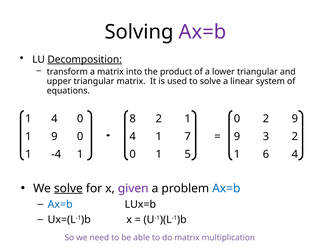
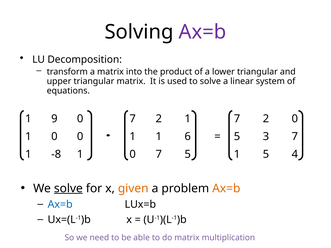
Decomposition underline: present -> none (85, 60)
1 4: 4 -> 9 (54, 119)
8: 8 -> 7 (133, 119)
2 1 0: 0 -> 7 (237, 119)
2 9: 9 -> 0 (295, 119)
9: 9 -> 0 (54, 137)
4: 4 -> 1 (133, 137)
7: 7 -> 6 (188, 137)
9: 9 -> 5 (237, 137)
3 2: 2 -> 7 (295, 137)
-4: -4 -> -8 (56, 155)
1 0 1: 1 -> 7 (159, 155)
1 6: 6 -> 5 (266, 155)
given colour: purple -> orange (133, 189)
Ax=b colour: blue -> orange (226, 189)
